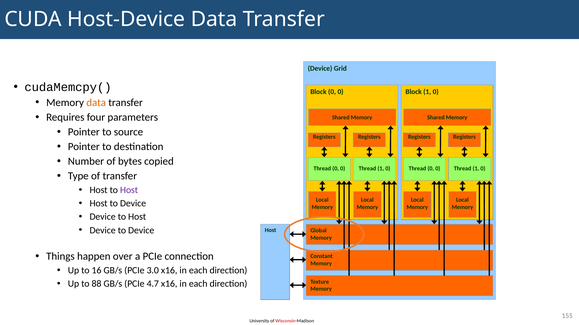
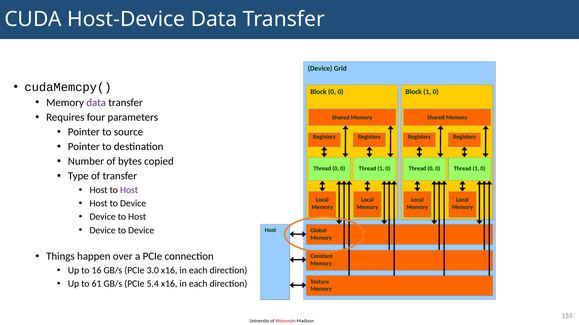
data colour: orange -> purple (96, 103)
88: 88 -> 61 (97, 284)
4.7: 4.7 -> 5.4 (153, 284)
